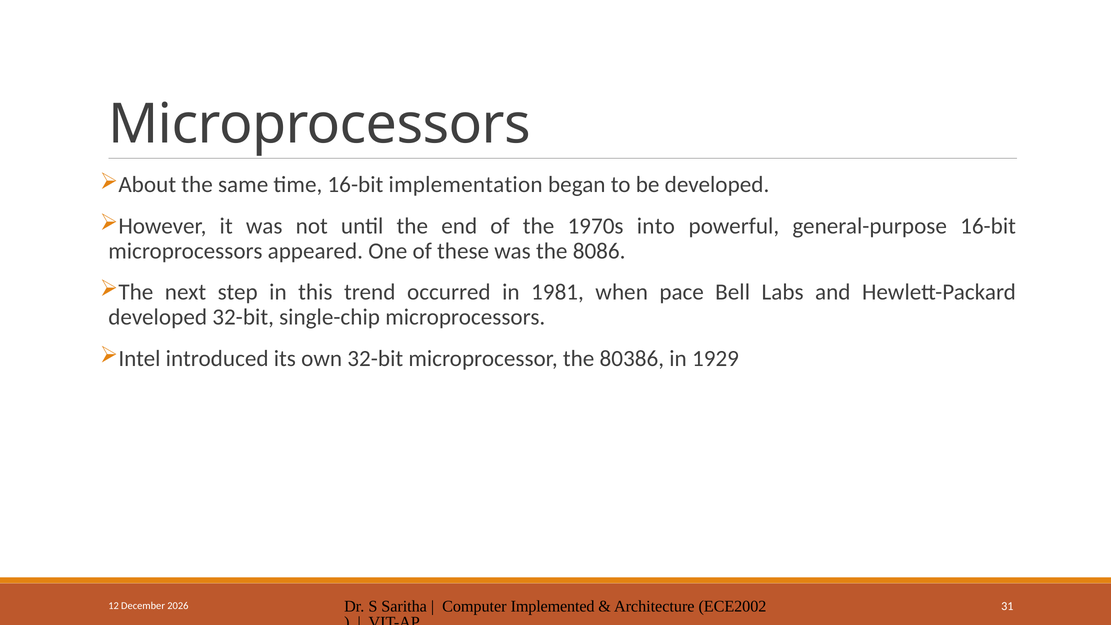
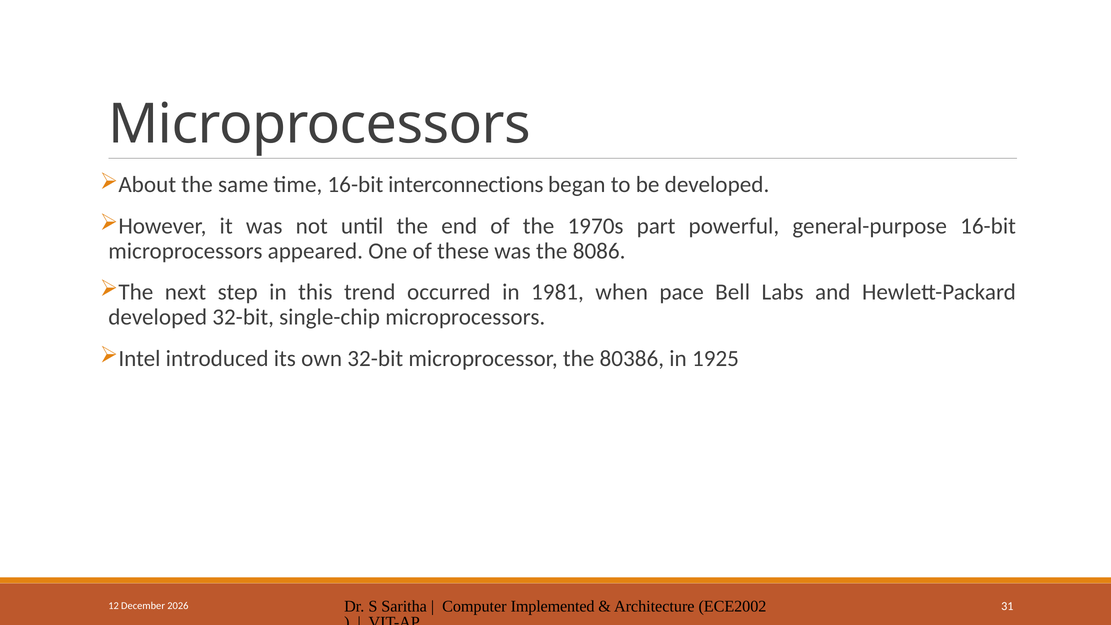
implementation: implementation -> interconnections (466, 185)
into: into -> part (656, 226)
1929: 1929 -> 1925 (716, 358)
